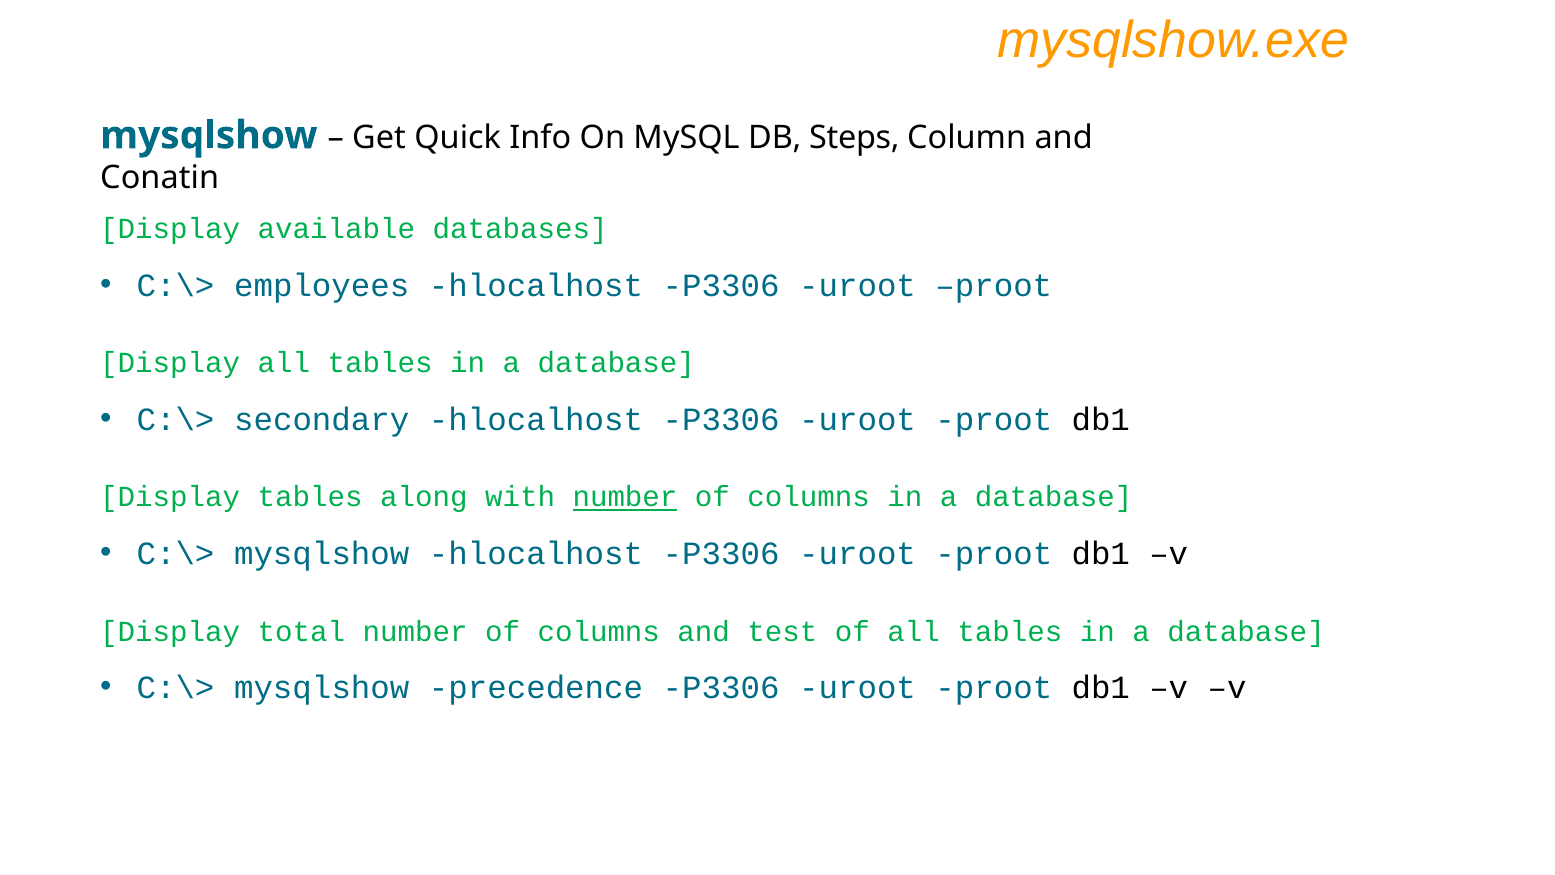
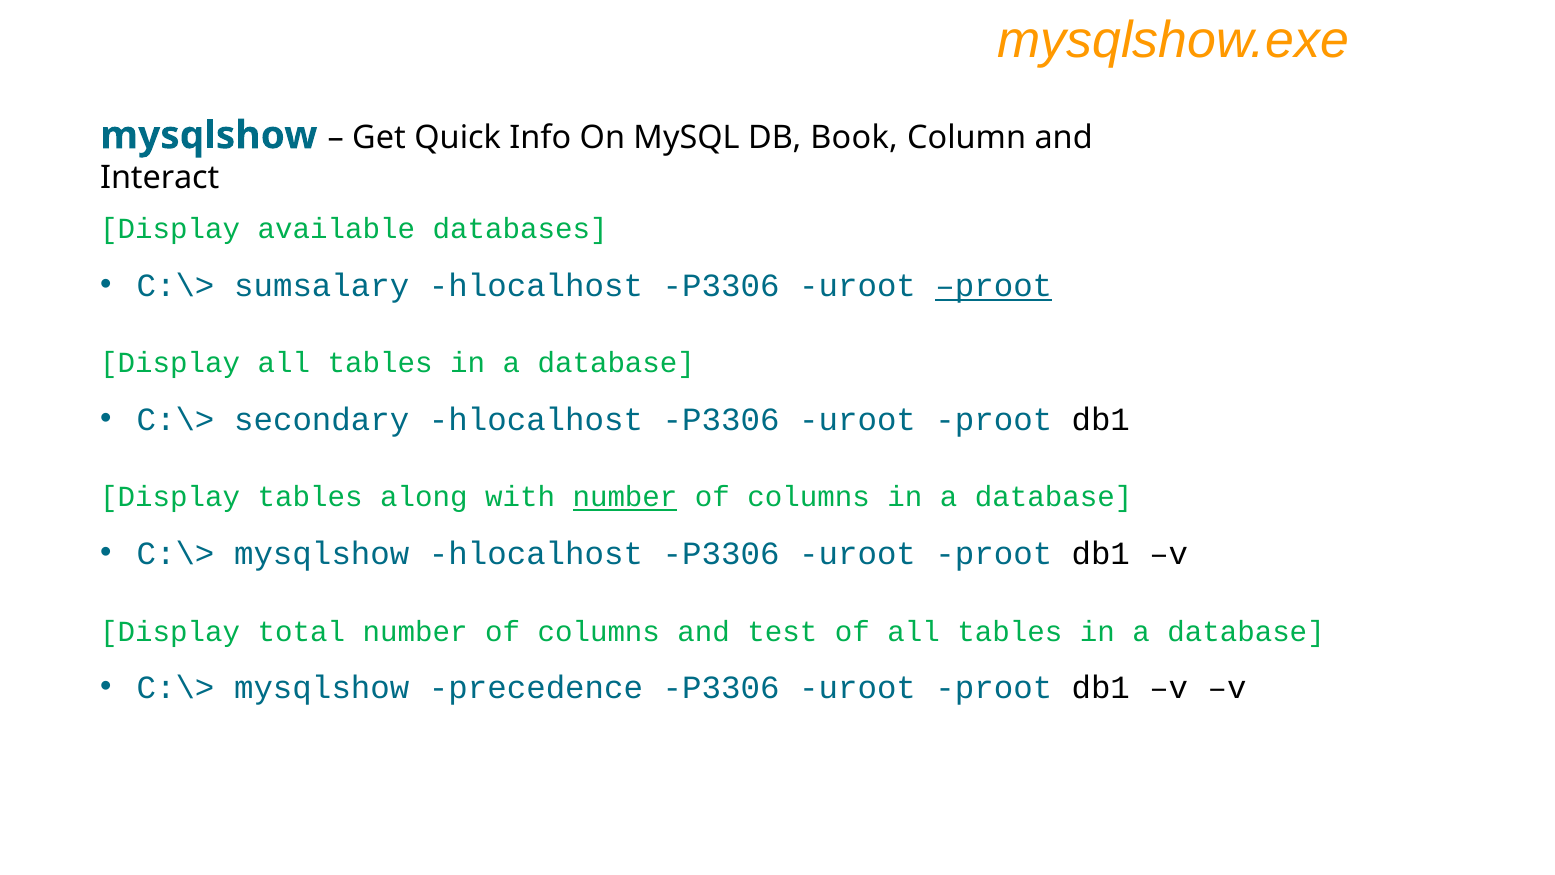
Steps: Steps -> Book (854, 138)
Conatin: Conatin -> Interact (160, 178)
employees: employees -> sumsalary (322, 286)
proot underline: none -> present (994, 286)
